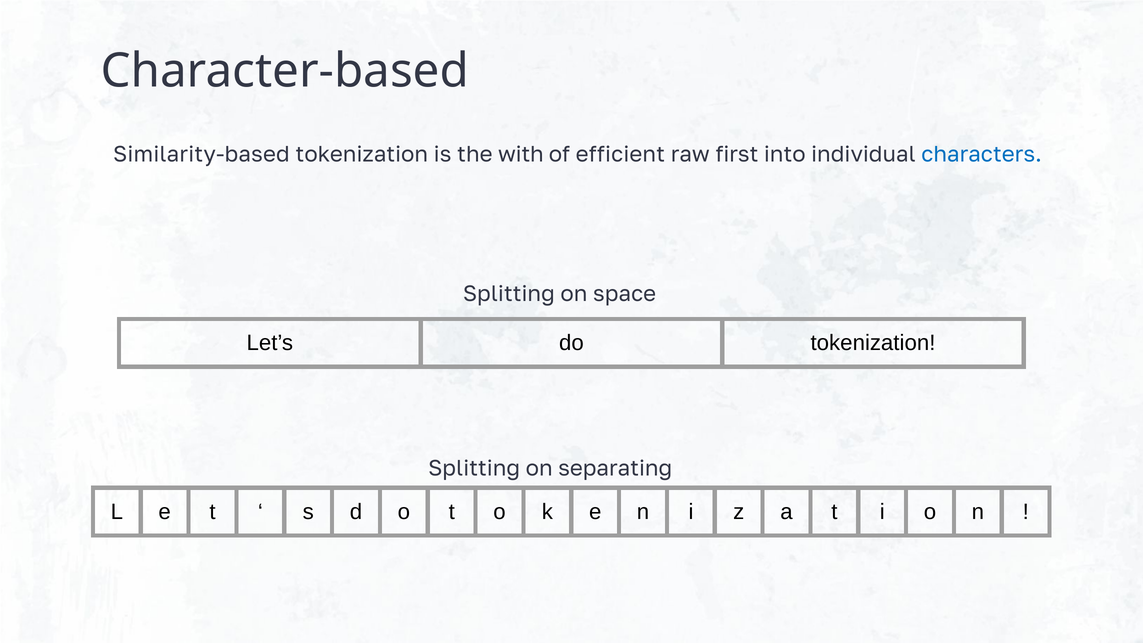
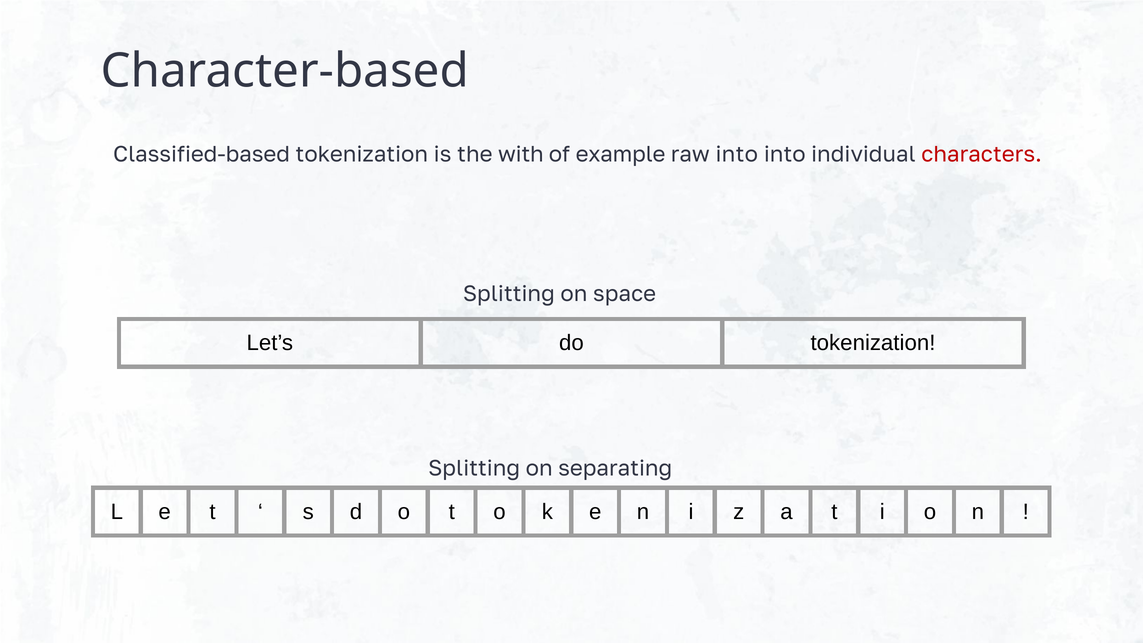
Similarity-based: Similarity-based -> Classified-based (202, 154)
efficient: efficient -> example (621, 154)
raw first: first -> into (737, 154)
characters colour: blue -> red (982, 154)
